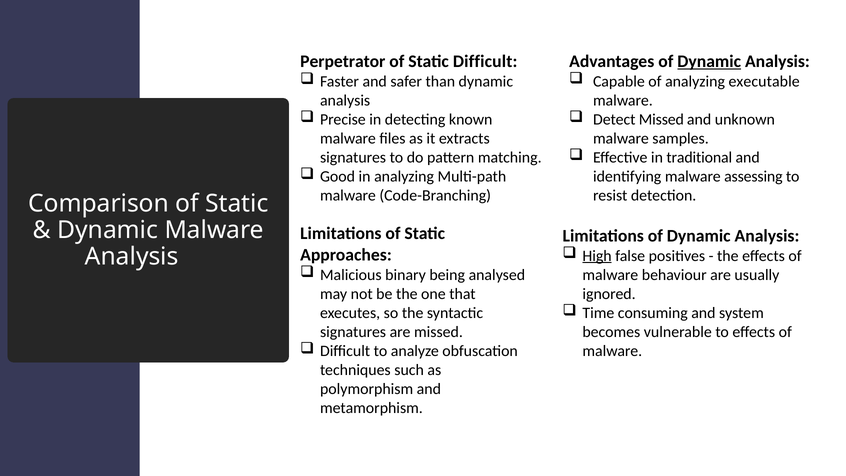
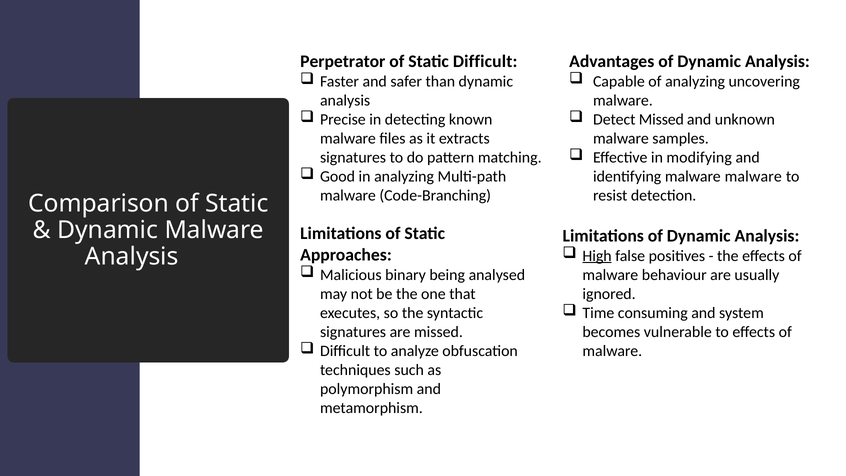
Dynamic underline: present -> none (709, 61)
executable: executable -> uncovering (764, 81)
traditional: traditional -> modifying (699, 157)
malware assessing: assessing -> malware (753, 176)
